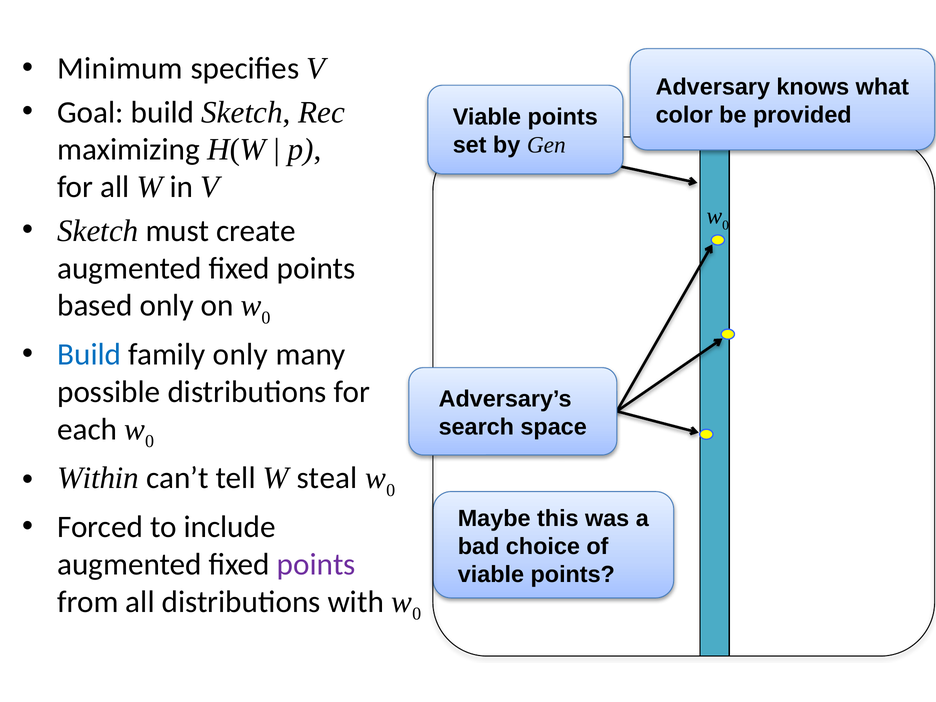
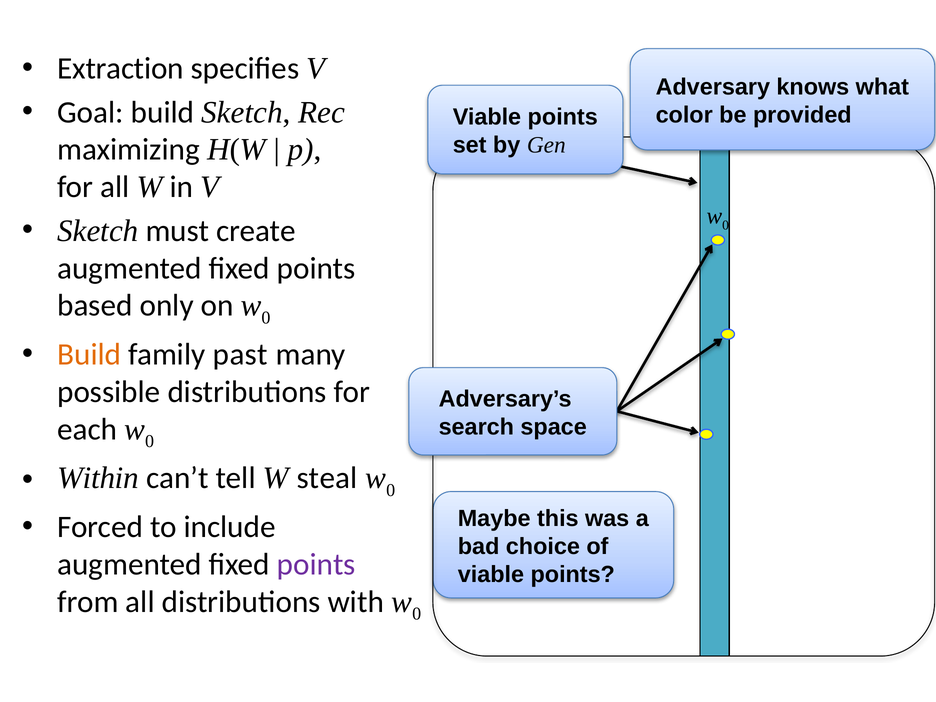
Minimum: Minimum -> Extraction (120, 69)
Build colour: blue -> orange (89, 354)
family only: only -> past (240, 354)
